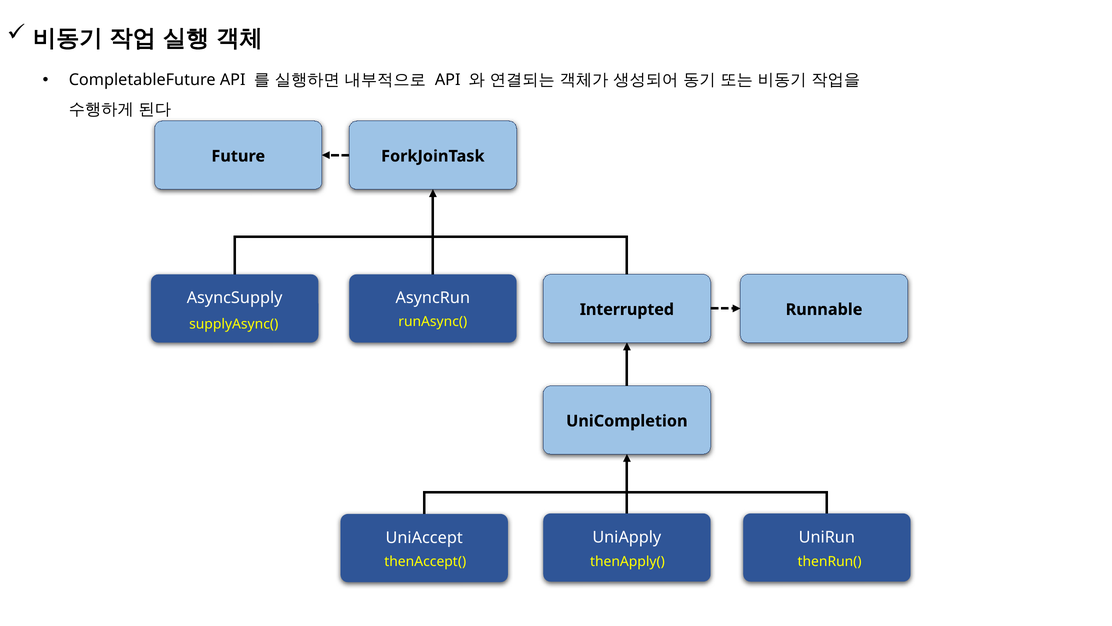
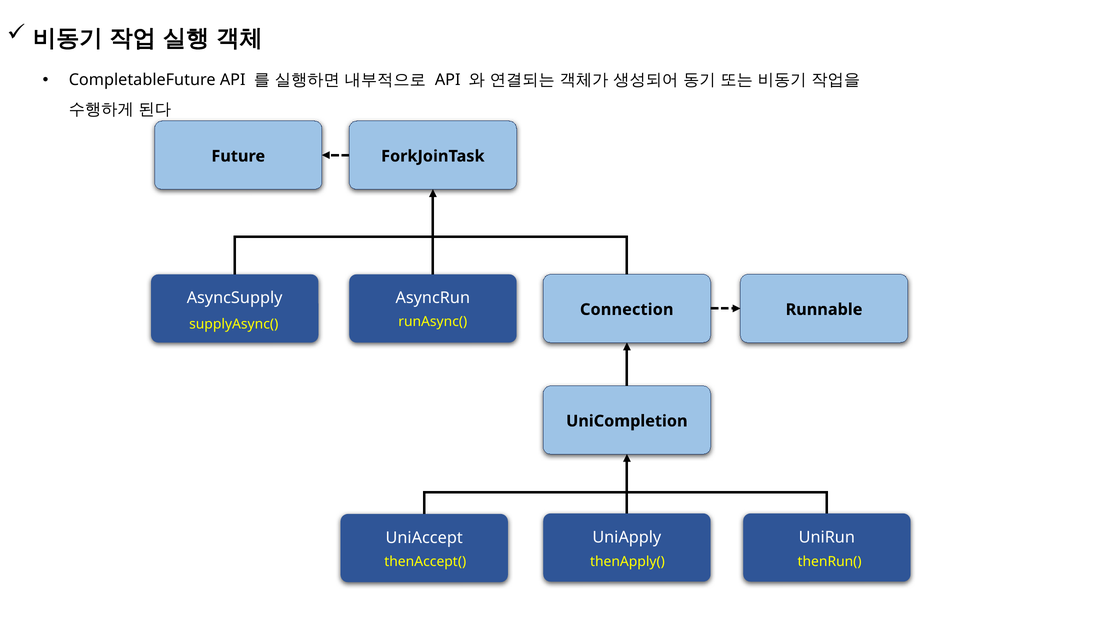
Interrupted: Interrupted -> Connection (627, 309)
